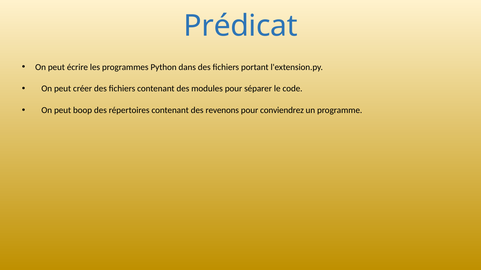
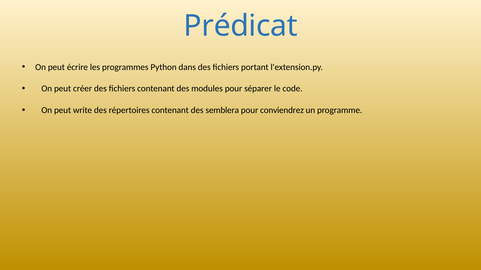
boop: boop -> write (83, 110)
revenons: revenons -> semblera (222, 110)
